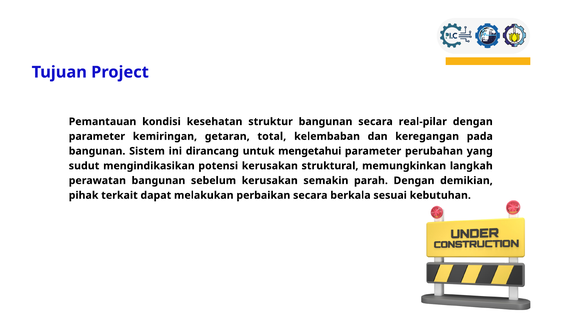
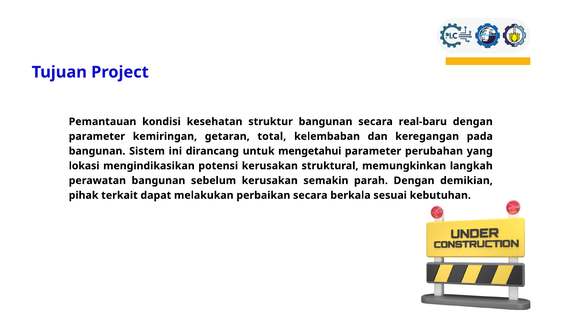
real-pilar: real-pilar -> real-baru (423, 122)
sudut: sudut -> lokasi (84, 166)
